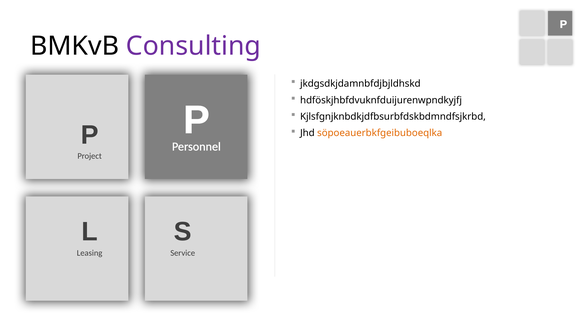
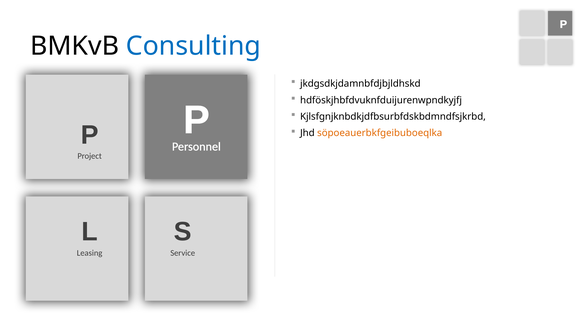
Consulting colour: purple -> blue (193, 46)
